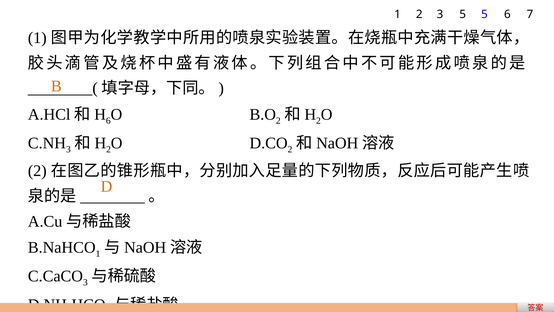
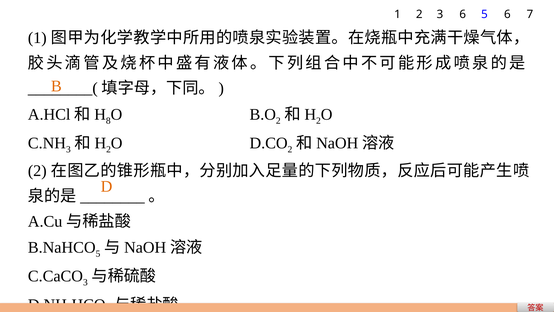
3 5: 5 -> 6 (463, 14)
6: 6 -> 8 (108, 121)
1: 1 -> 5 (98, 254)
